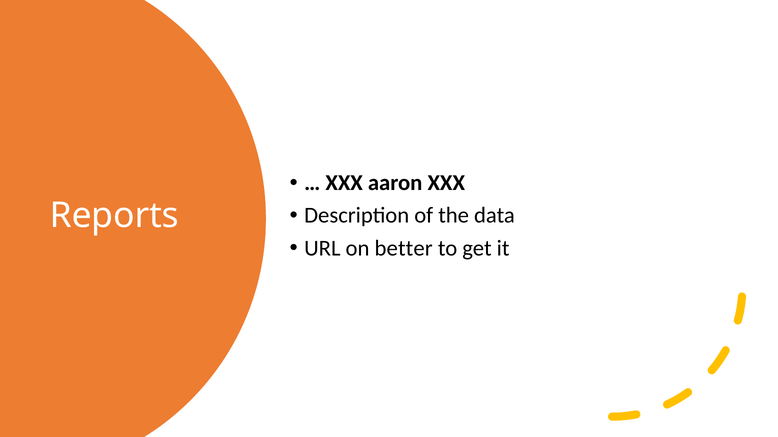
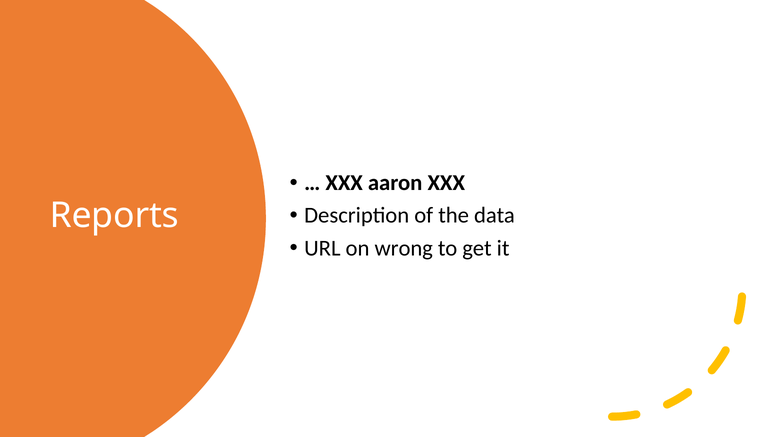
better: better -> wrong (404, 248)
